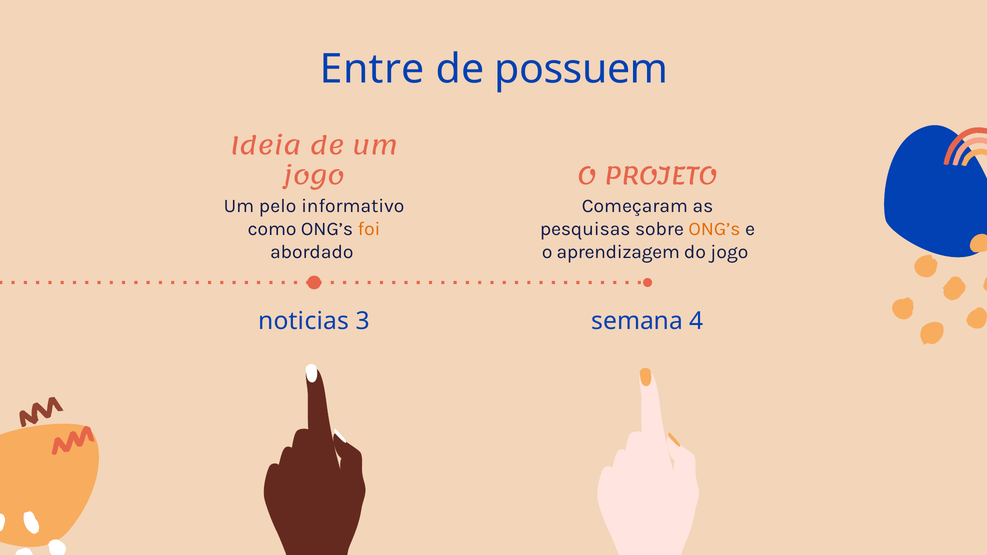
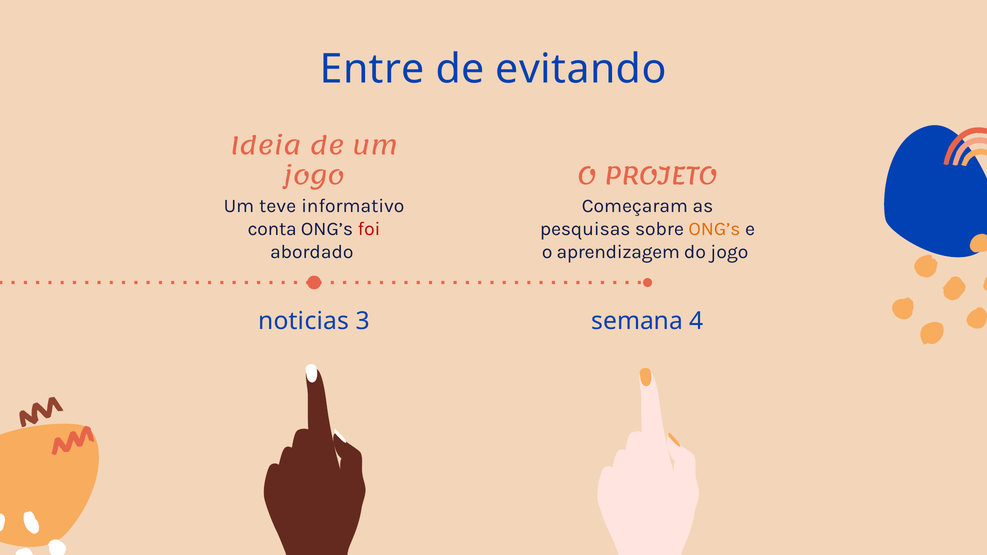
possuem: possuem -> evitando (581, 69)
pelo: pelo -> teve (278, 206)
como: como -> conta (272, 229)
foi colour: orange -> red (369, 229)
